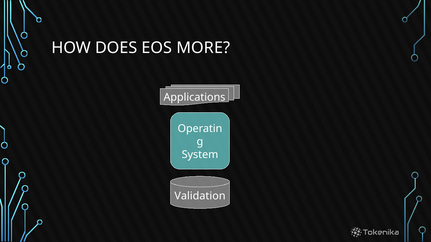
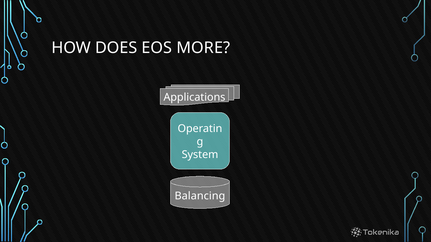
Validation: Validation -> Balancing (200, 196)
